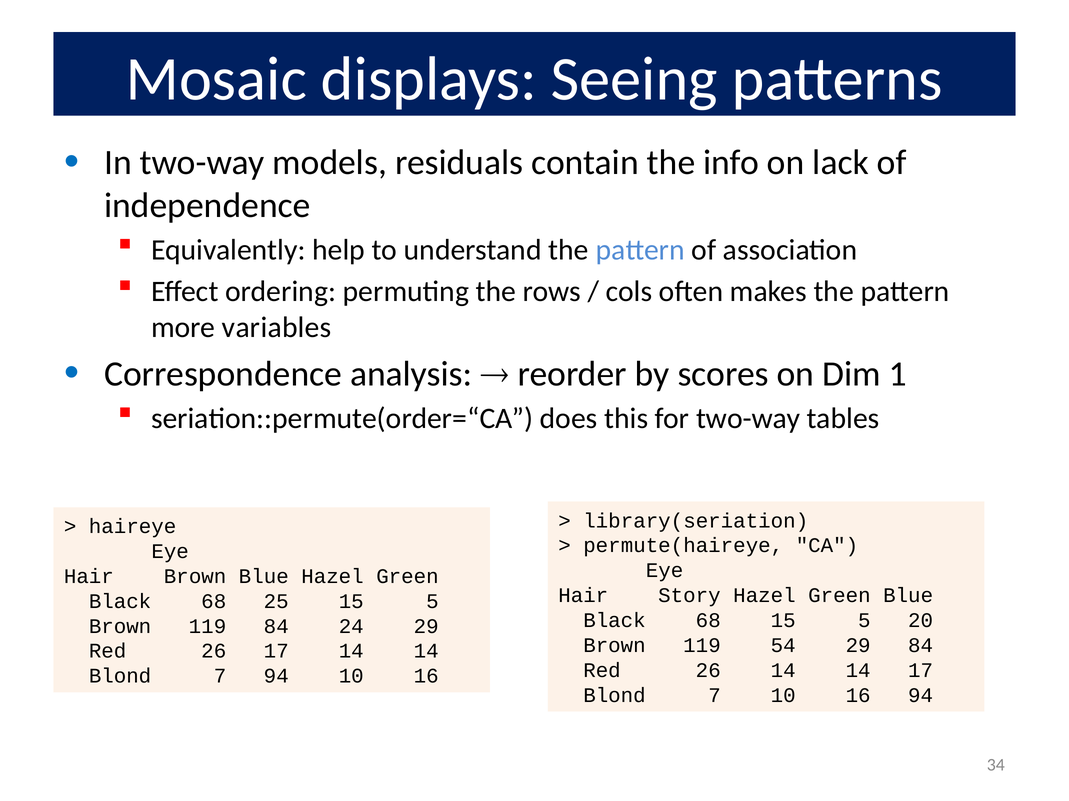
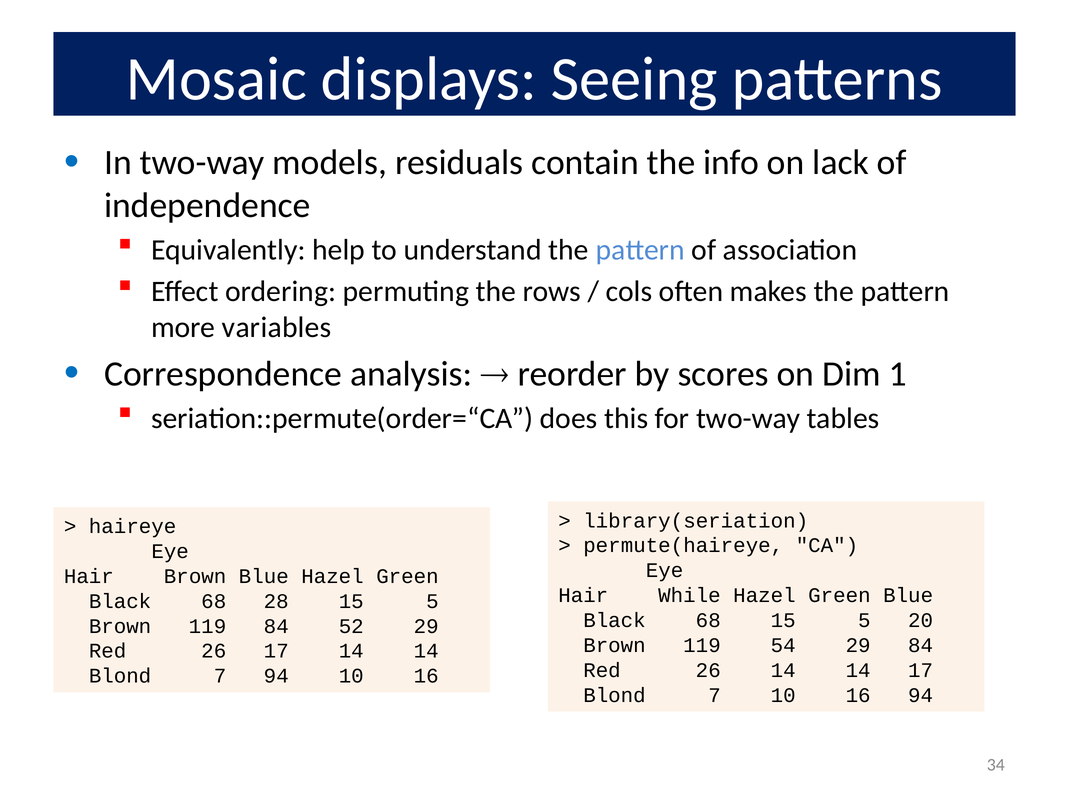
Story: Story -> While (689, 596)
25: 25 -> 28 (276, 602)
24: 24 -> 52 (351, 627)
